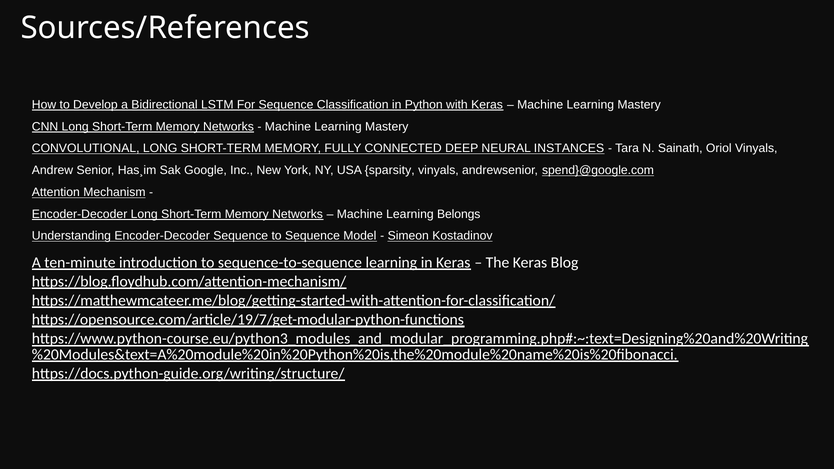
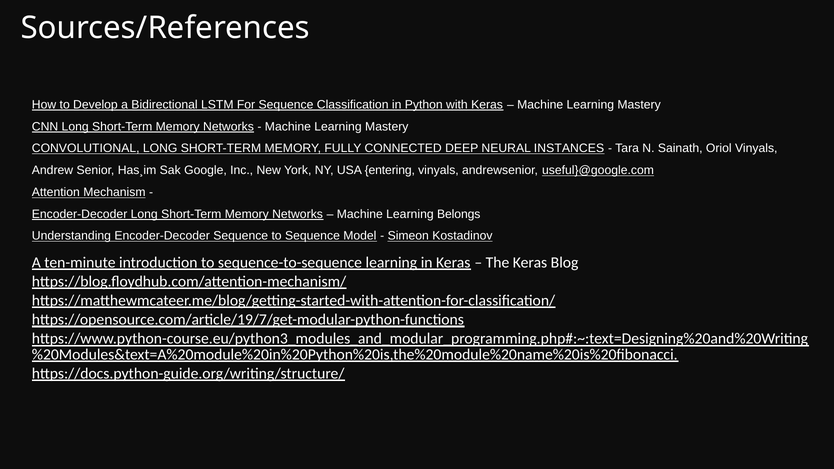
sparsity: sparsity -> entering (390, 170)
spend}@google.com: spend}@google.com -> useful}@google.com (598, 170)
